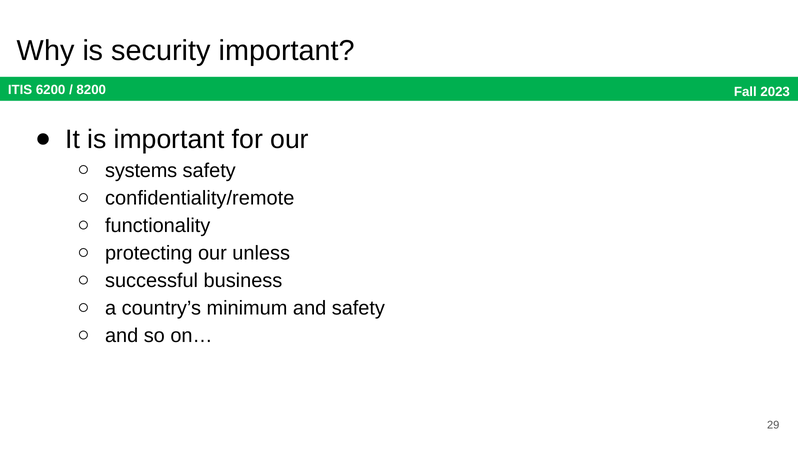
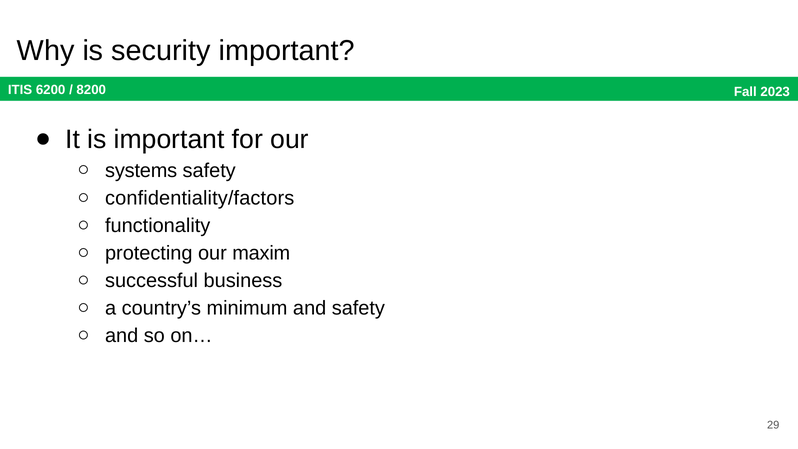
confidentiality/remote: confidentiality/remote -> confidentiality/factors (200, 198)
unless: unless -> maxim (261, 253)
